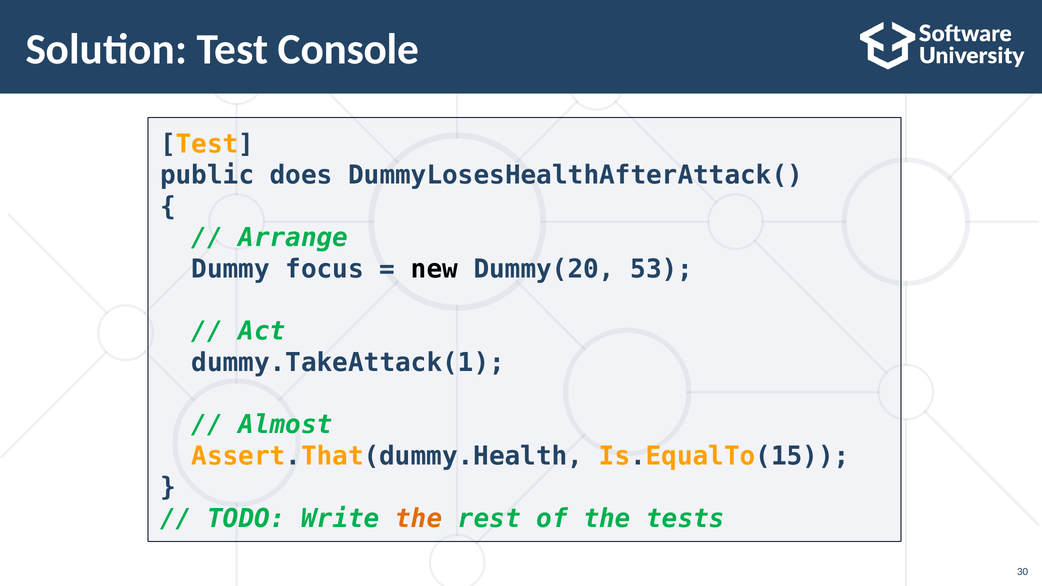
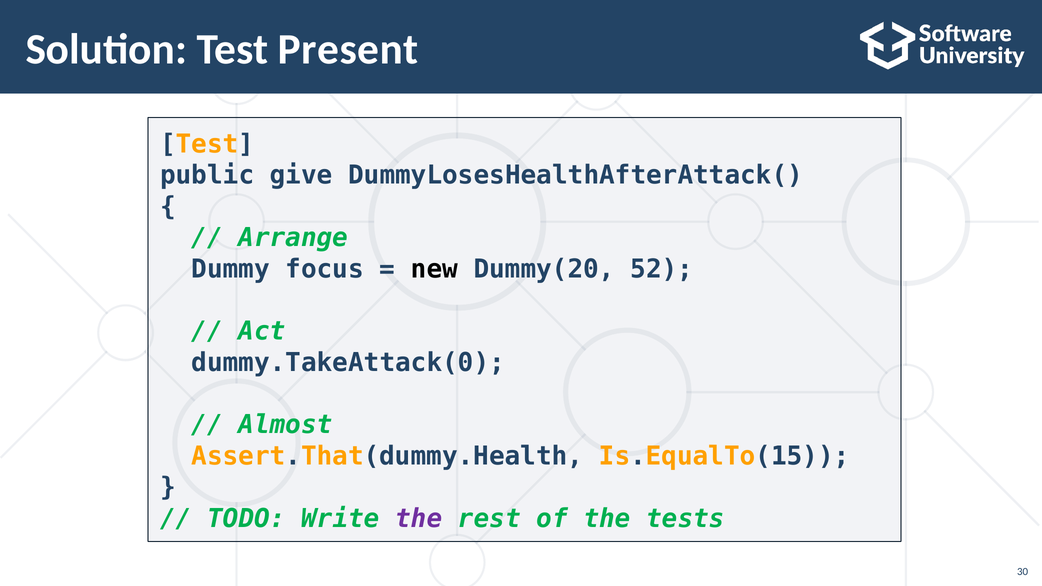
Console: Console -> Present (348, 49)
does: does -> give (301, 175)
53: 53 -> 52 (662, 269)
dummy.TakeAttack(1: dummy.TakeAttack(1 -> dummy.TakeAttack(0 (348, 363)
the colour: orange -> purple (419, 519)
